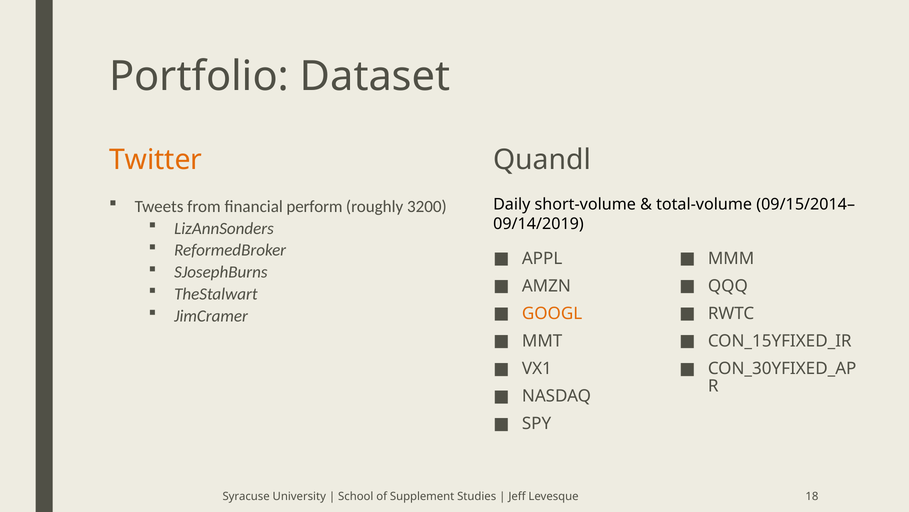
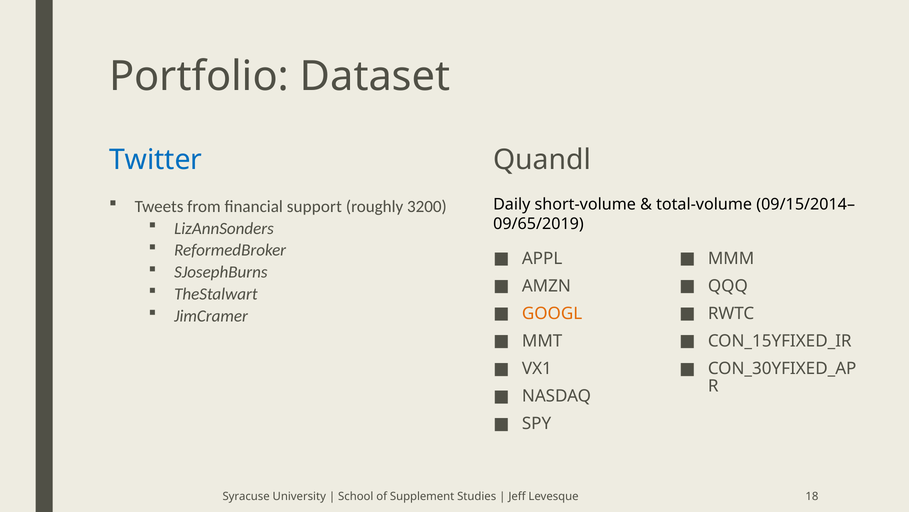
Twitter colour: orange -> blue (156, 160)
perform: perform -> support (314, 206)
09/14/2019: 09/14/2019 -> 09/65/2019 (538, 223)
